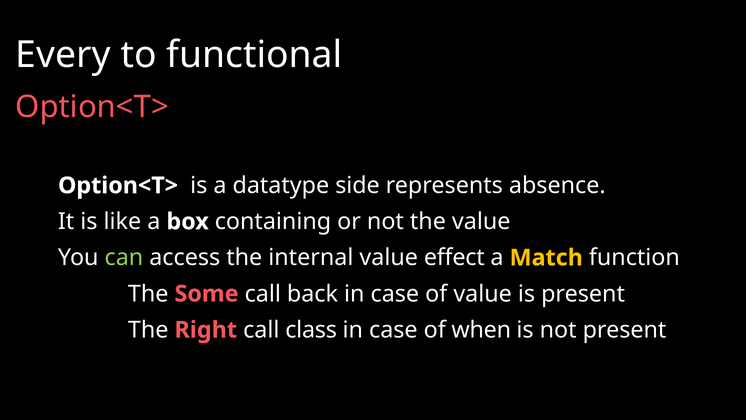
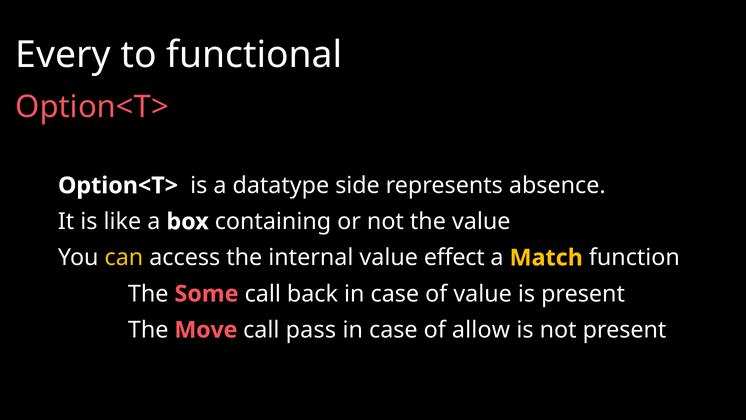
can colour: light green -> yellow (124, 258)
Right: Right -> Move (206, 330)
class: class -> pass (311, 330)
when: when -> allow (481, 330)
